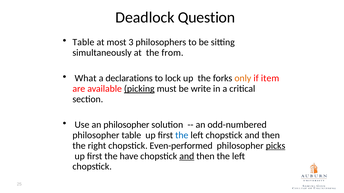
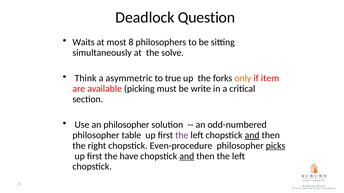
Table: Table -> Waits (84, 42)
3: 3 -> 8 (131, 42)
from: from -> solve (173, 53)
What: What -> Think (86, 78)
declarations: declarations -> asymmetric (129, 78)
lock: lock -> true (173, 78)
picking underline: present -> none (139, 89)
the colour: blue -> purple (182, 136)
and underline: none -> present (252, 136)
Even-performed: Even-performed -> Even-procedure (181, 146)
